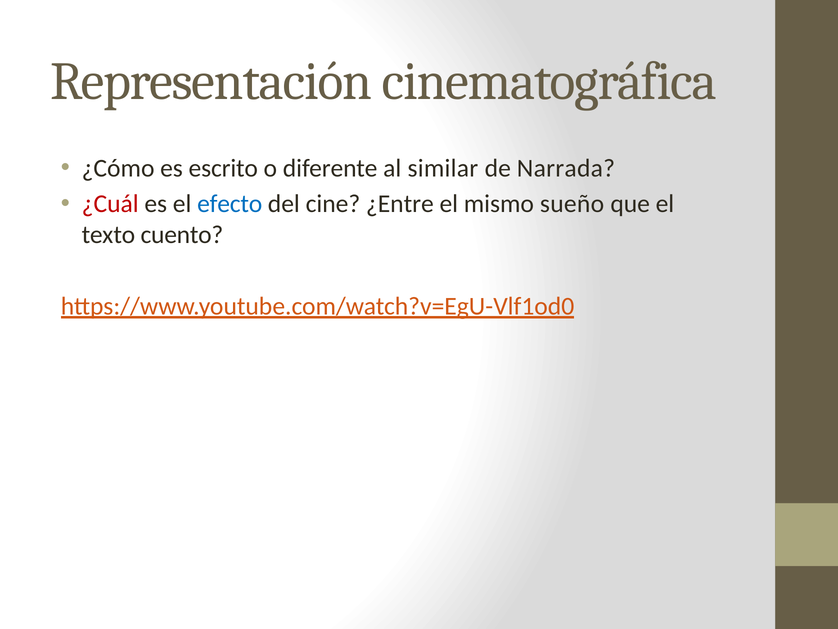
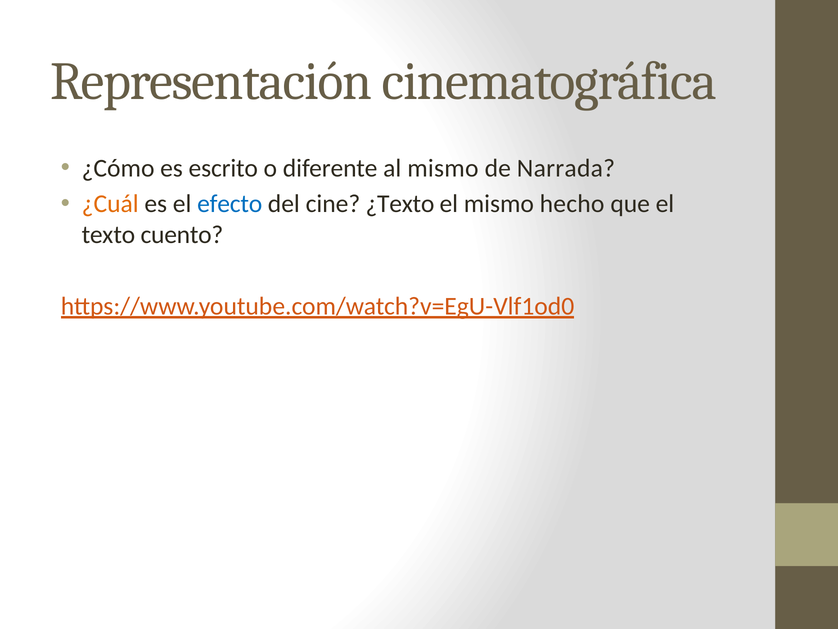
al similar: similar -> mismo (443, 168)
¿Cuál colour: red -> orange (110, 204)
¿Entre: ¿Entre -> ¿Texto (400, 204)
sueño: sueño -> hecho (572, 204)
